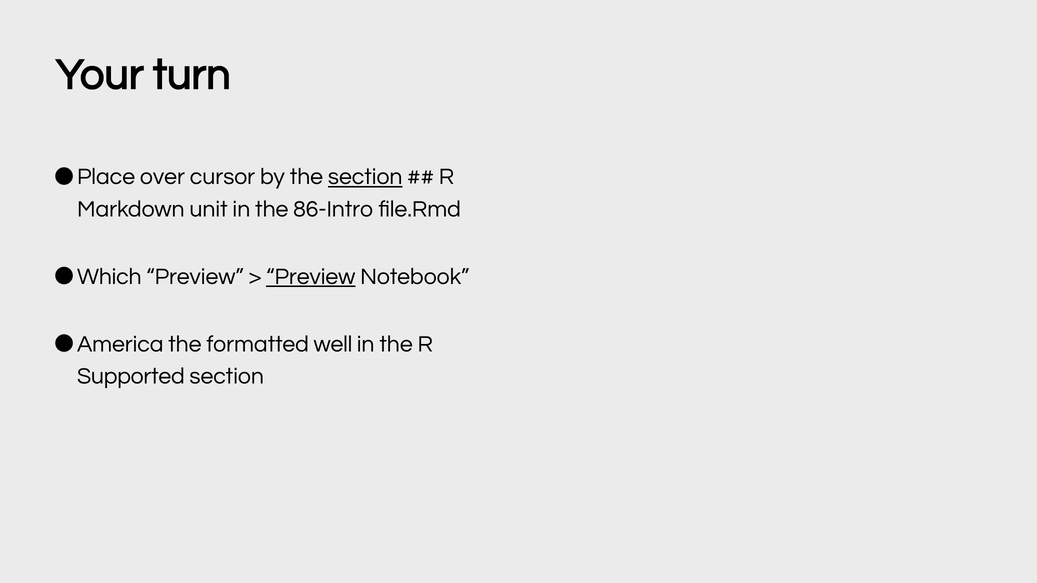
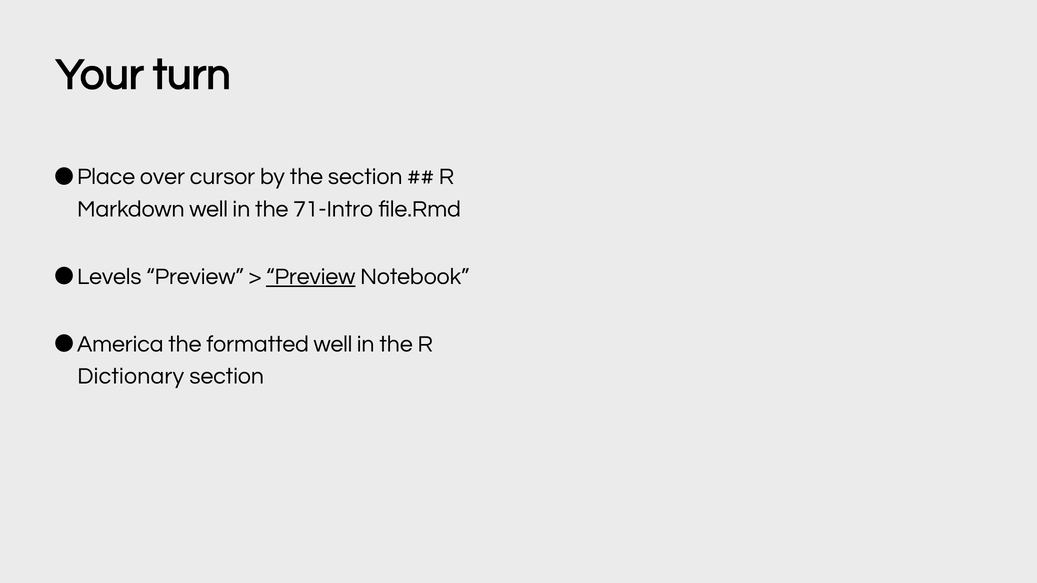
section underline: present -> none (365, 177)
Markdown unit: unit -> well (209, 209)
86-Intro: 86-Intro -> 71-Intro (333, 209)
Which: Which -> Levels (109, 277)
Supported: Supported -> Dictionary (131, 377)
